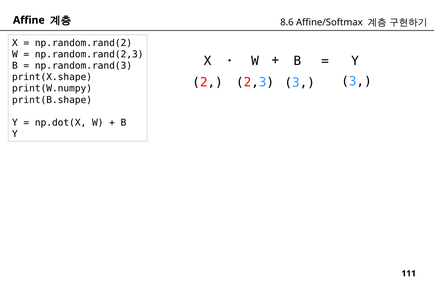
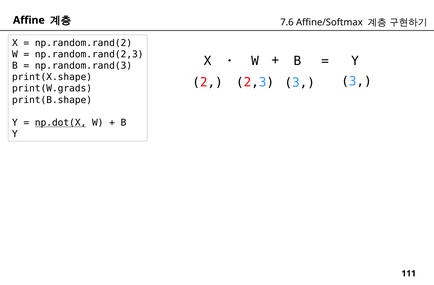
8.6: 8.6 -> 7.6 (287, 22)
print(W.numpy: print(W.numpy -> print(W.grads (52, 89)
np.dot(X underline: none -> present (61, 123)
